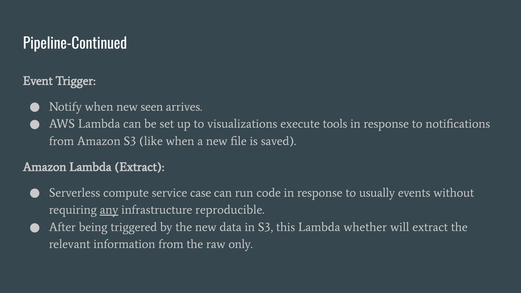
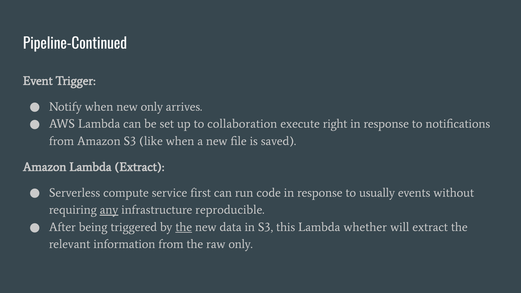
new seen: seen -> only (152, 107)
visualizations: visualizations -> collaboration (242, 124)
tools: tools -> right (335, 124)
case: case -> first (201, 193)
the underline: none -> present (184, 227)
